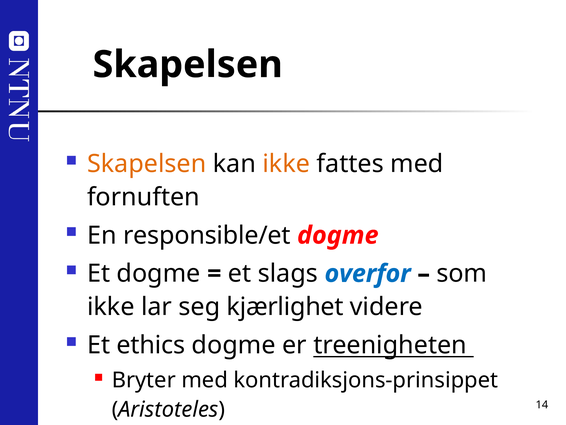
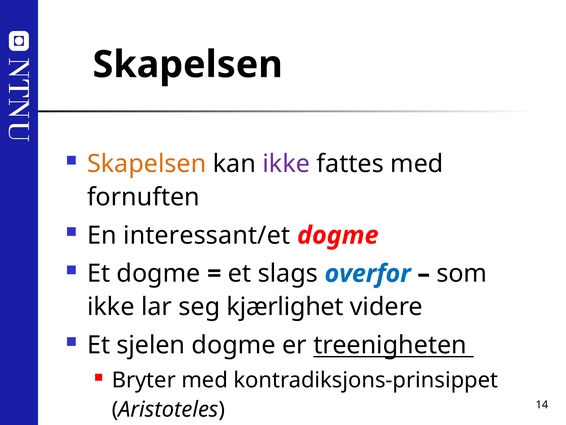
ikke colour: orange -> purple (286, 164)
responsible/et: responsible/et -> interessant/et (207, 235)
ethics: ethics -> sjelen (151, 345)
